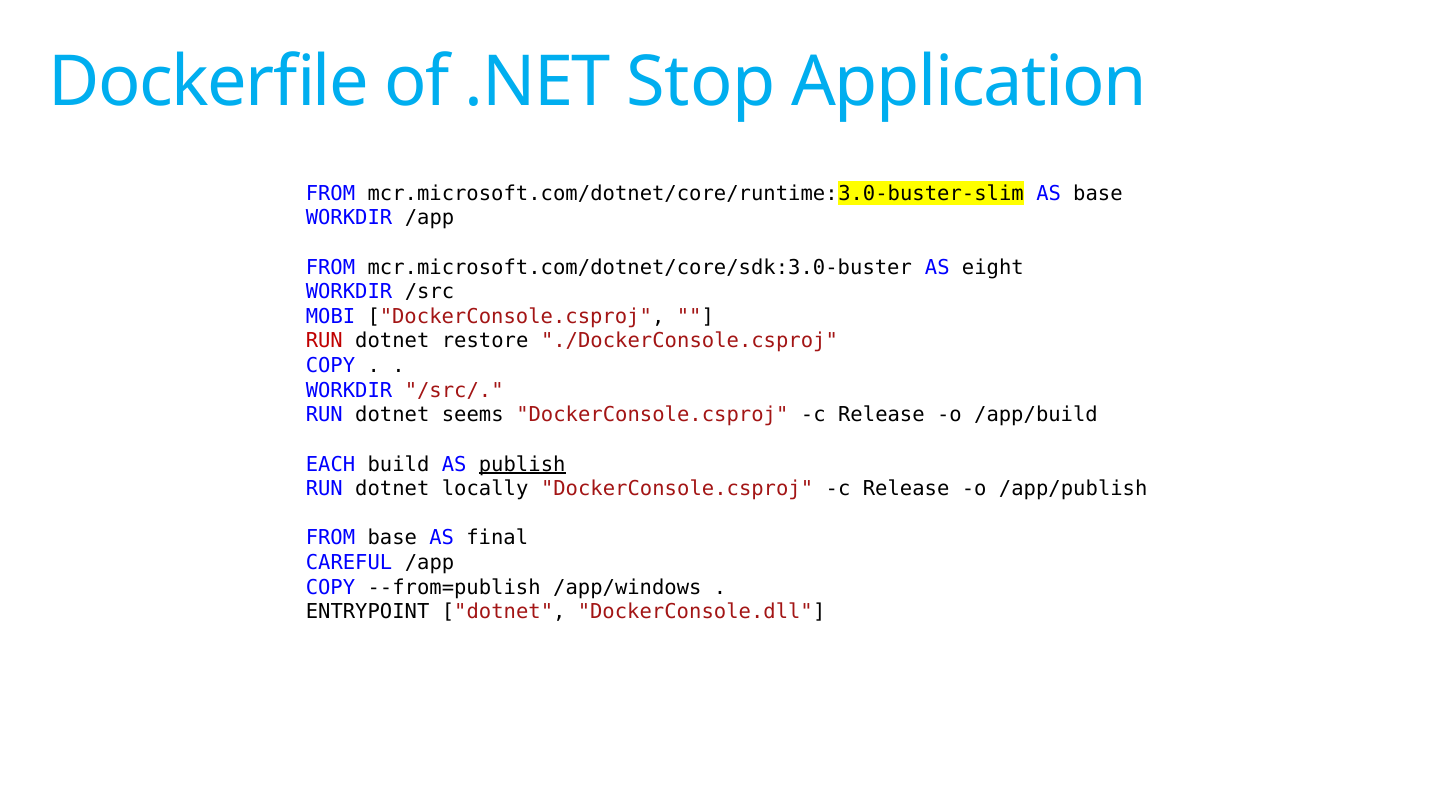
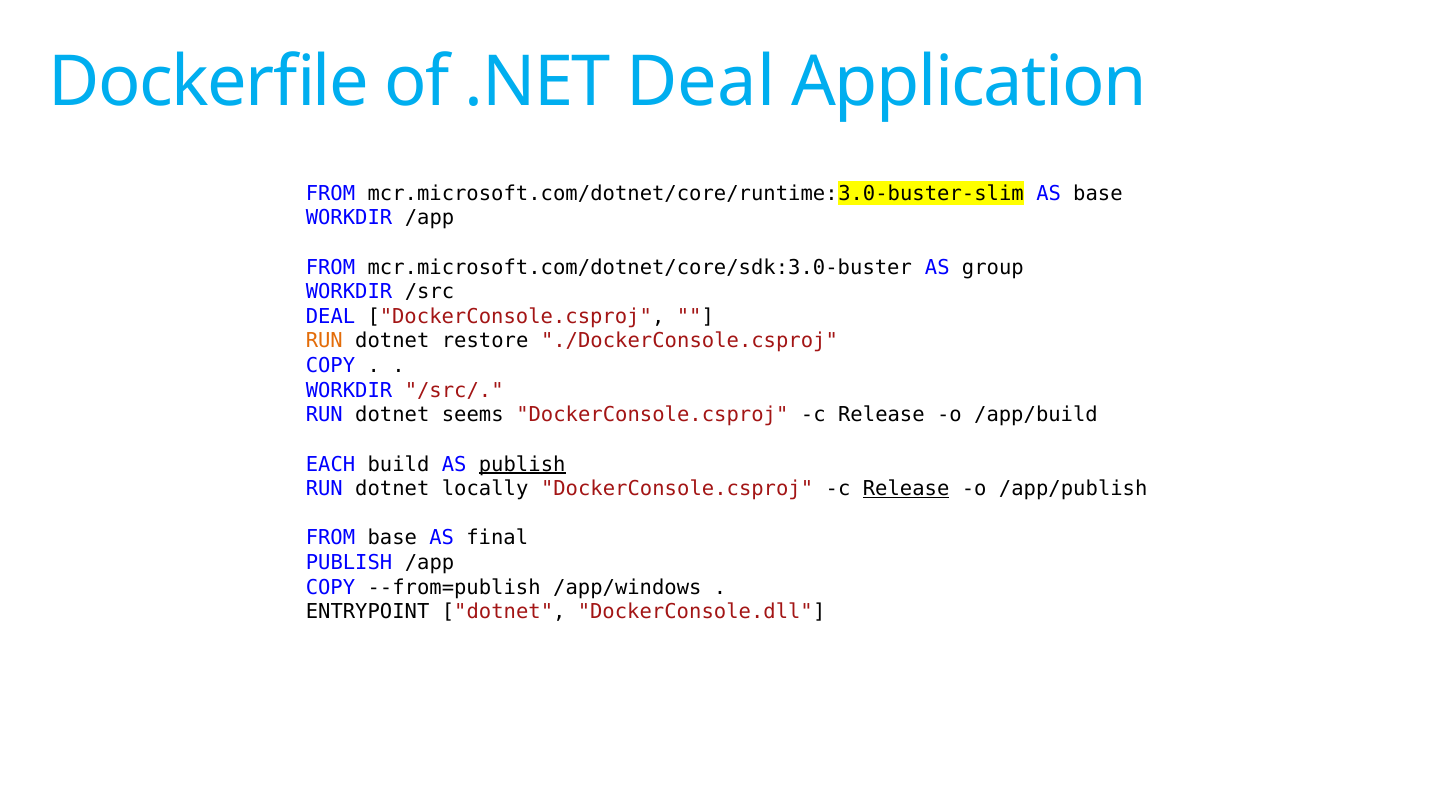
.NET Stop: Stop -> Deal (701, 82)
eight: eight -> group (993, 267)
MOBI: MOBI -> DEAL (331, 317)
RUN colour: red -> orange (324, 341)
Release underline: none -> present (906, 489)
CAREFUL: CAREFUL -> PUBLISH (349, 563)
